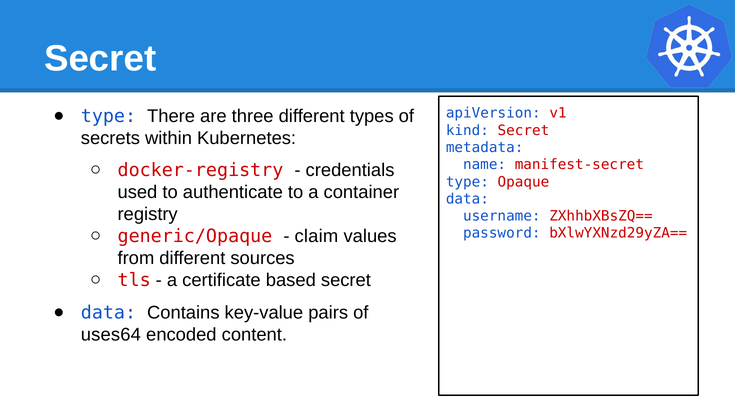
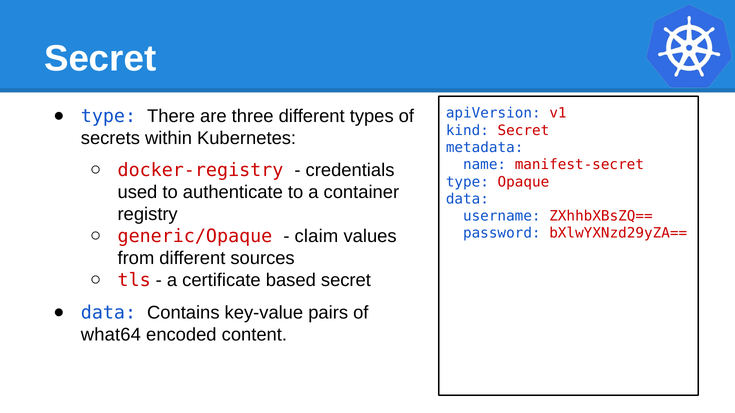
uses64: uses64 -> what64 (111, 335)
